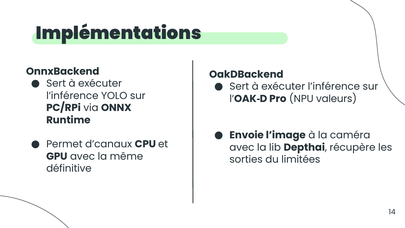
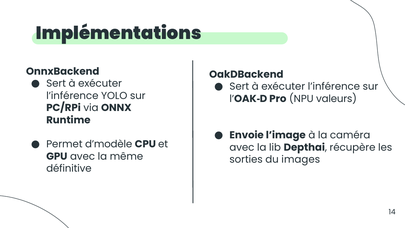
d’canaux: d’canaux -> d’modèle (109, 144)
limitées: limitées -> images (301, 159)
